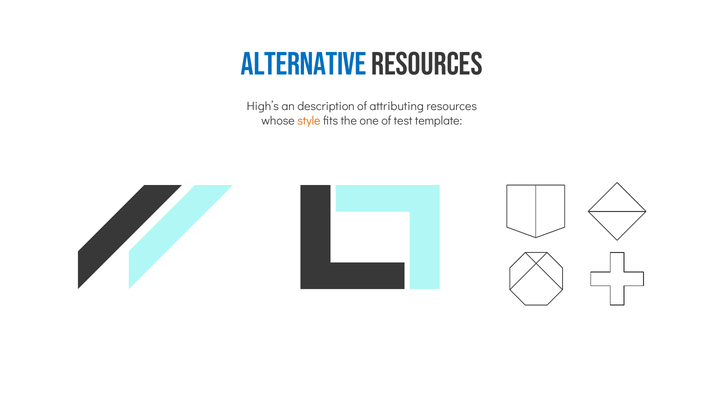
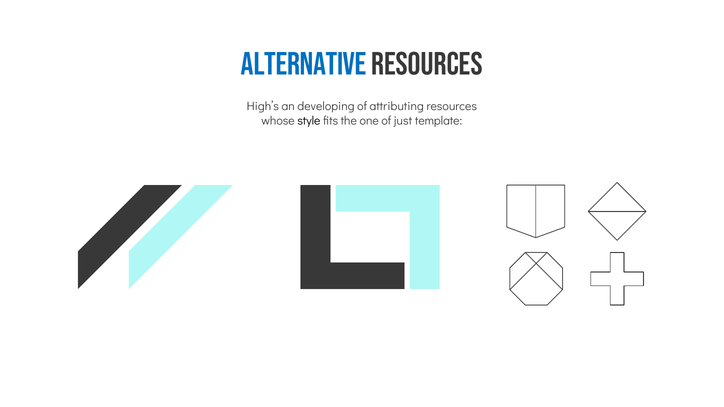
description: description -> developing (326, 107)
style colour: orange -> black (309, 121)
test: test -> just (403, 121)
